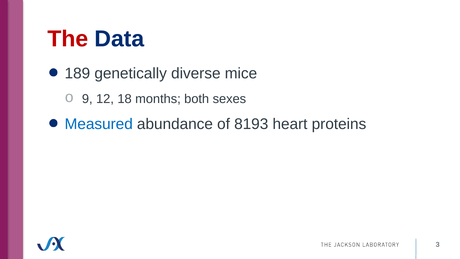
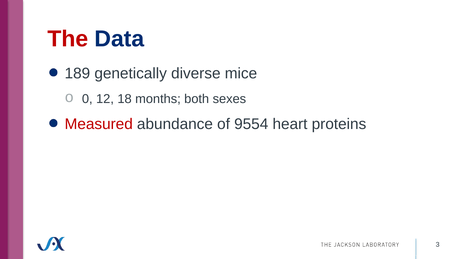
9: 9 -> 0 (87, 99)
Measured colour: blue -> red (99, 124)
8193: 8193 -> 9554 (251, 124)
